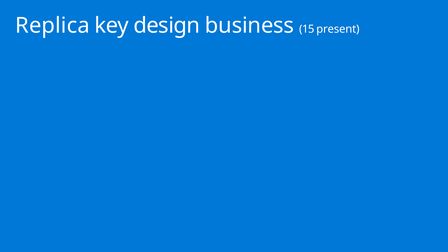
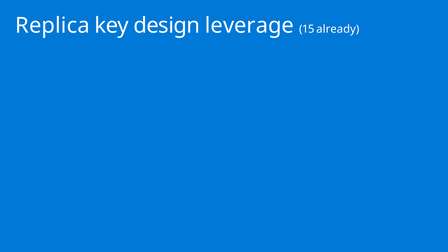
business: business -> leverage (249, 26)
present: present -> already (338, 29)
